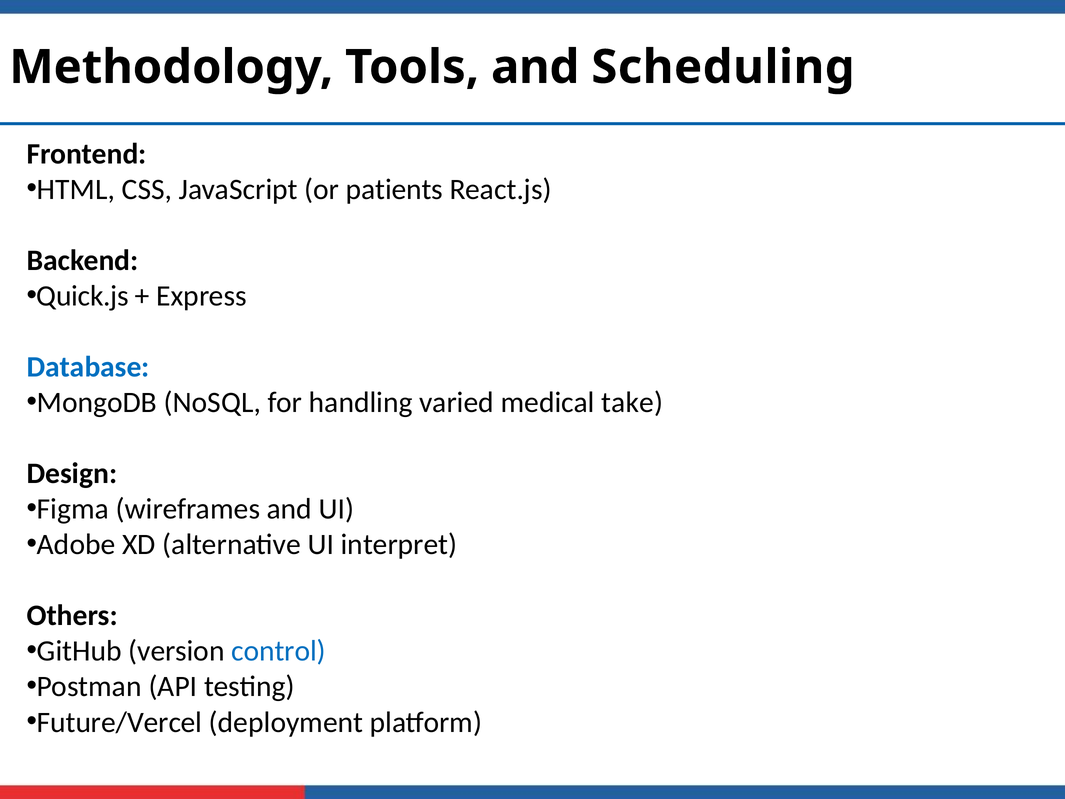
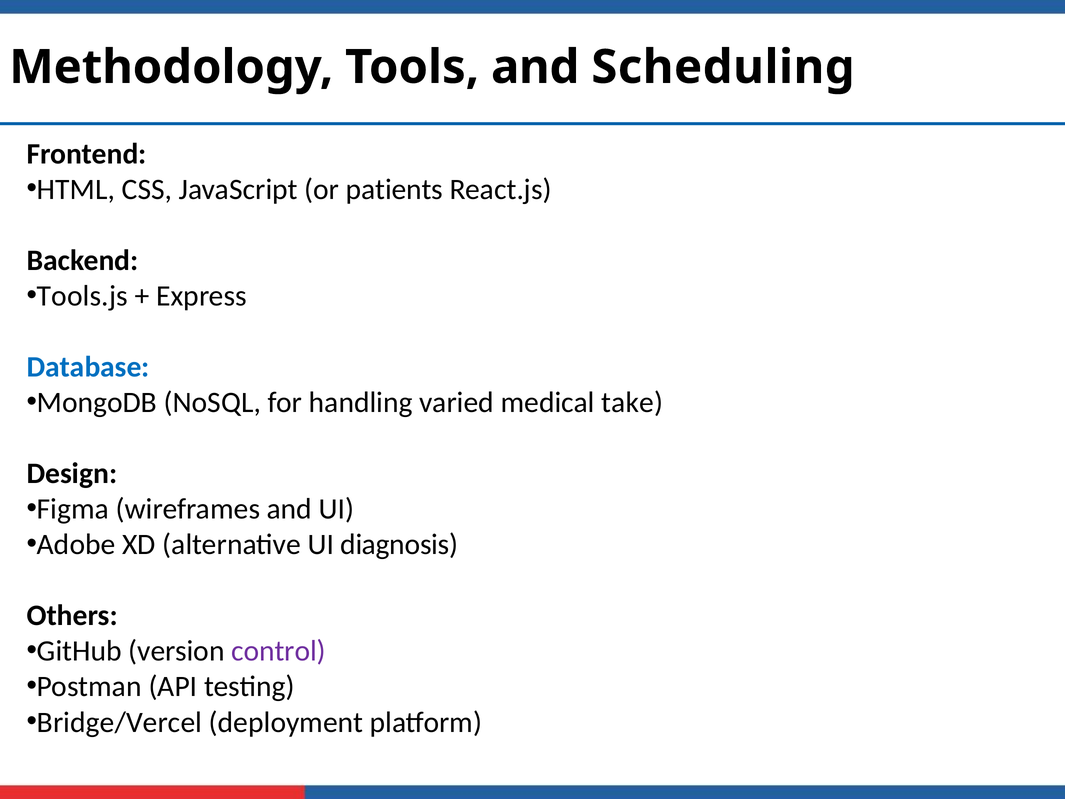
Quick.js: Quick.js -> Tools.js (82, 296)
interpret: interpret -> diagnosis (399, 544)
control colour: blue -> purple (279, 651)
Future/Vercel: Future/Vercel -> Bridge/Vercel (119, 722)
